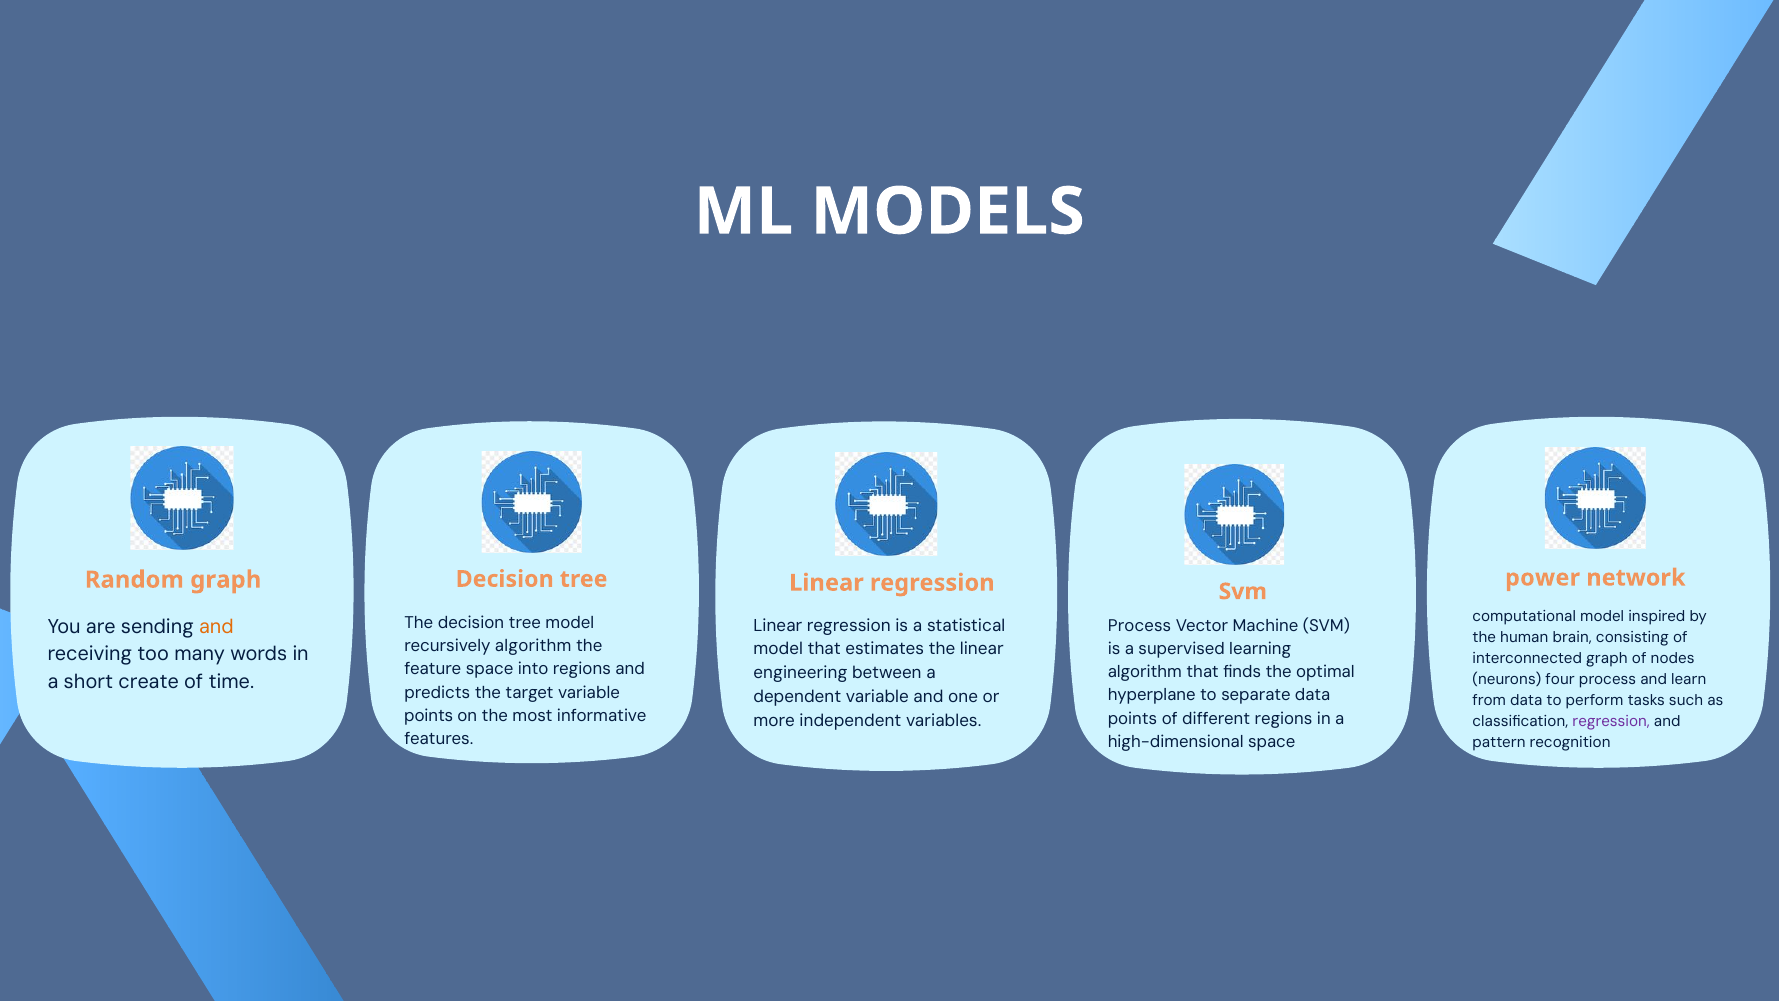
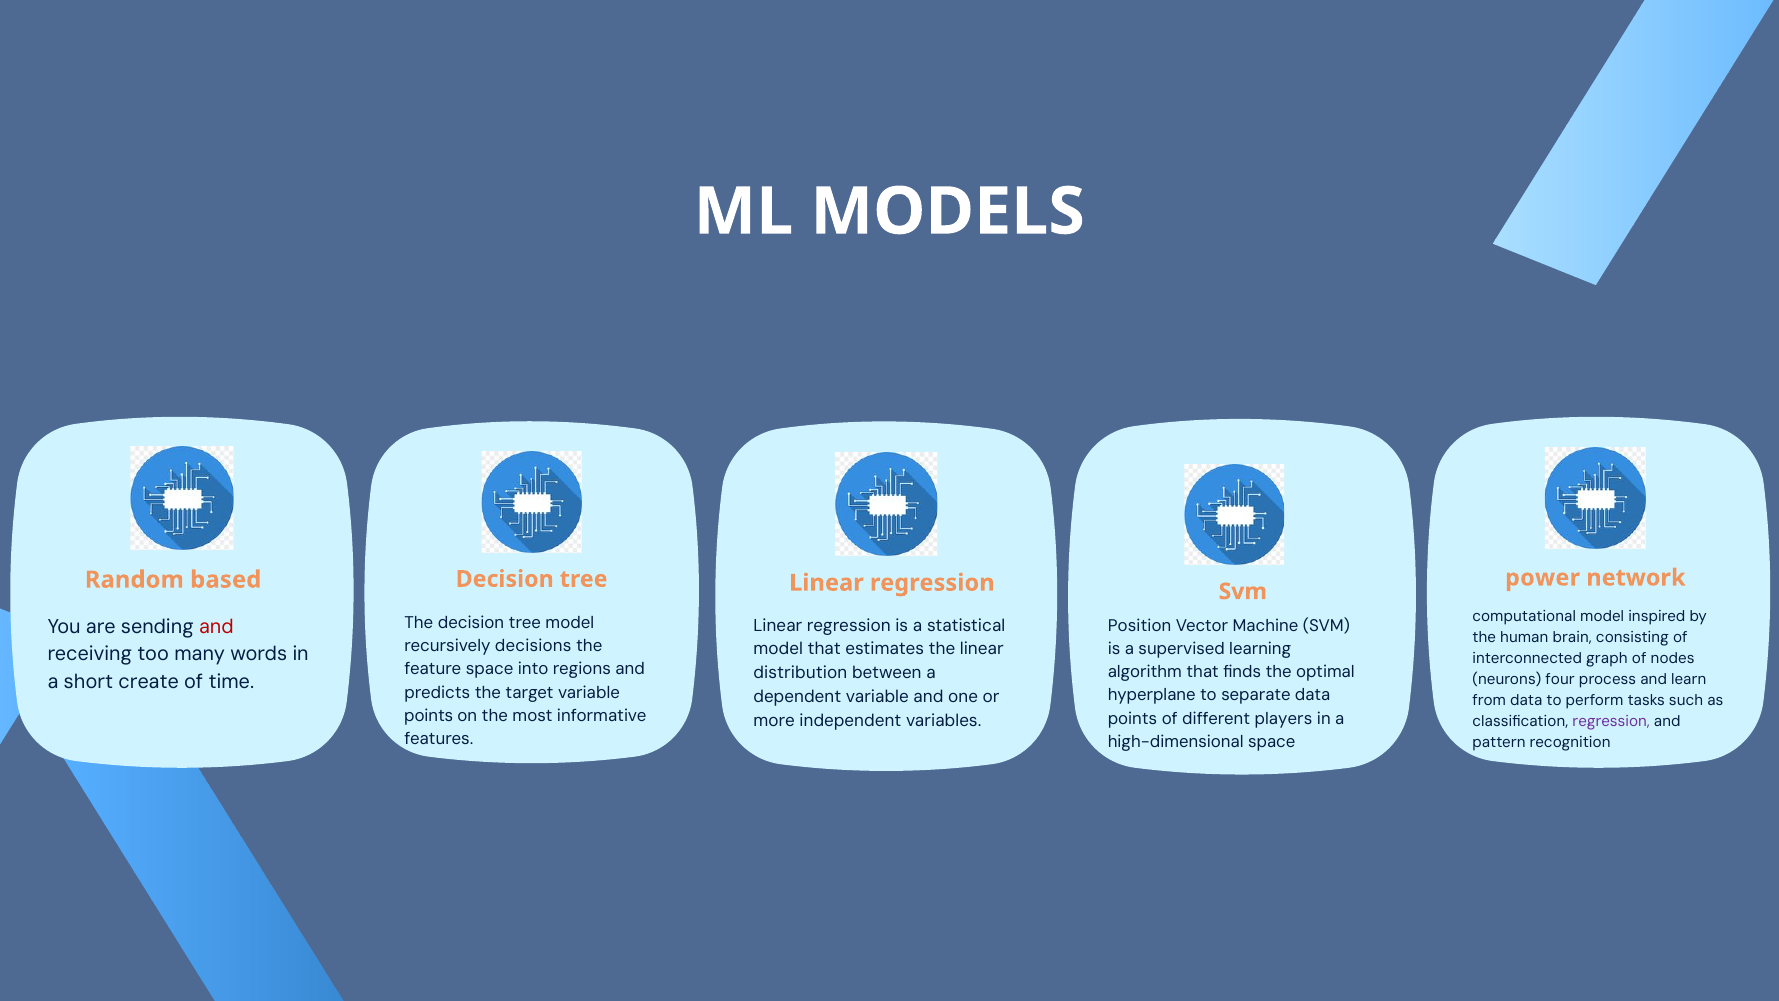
Random graph: graph -> based (226, 580)
and colour: orange -> red (216, 626)
Process: Process -> Position (1140, 626)
recursively algorithm: algorithm -> decisions (533, 646)
engineering: engineering -> distribution (800, 673)
different regions: regions -> players (1283, 718)
